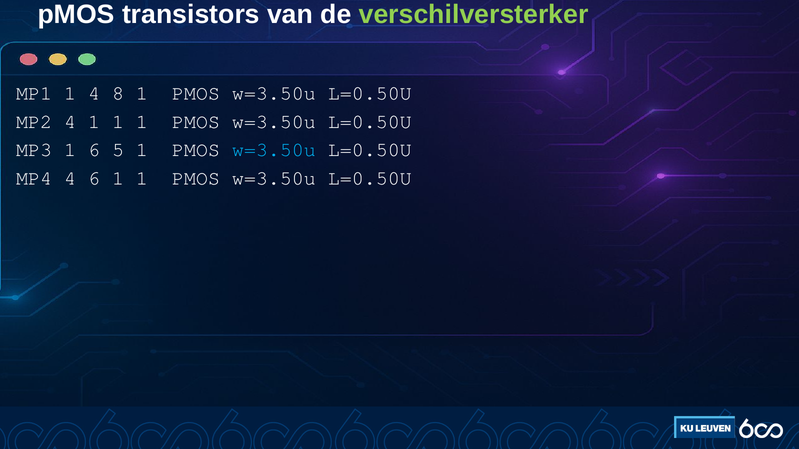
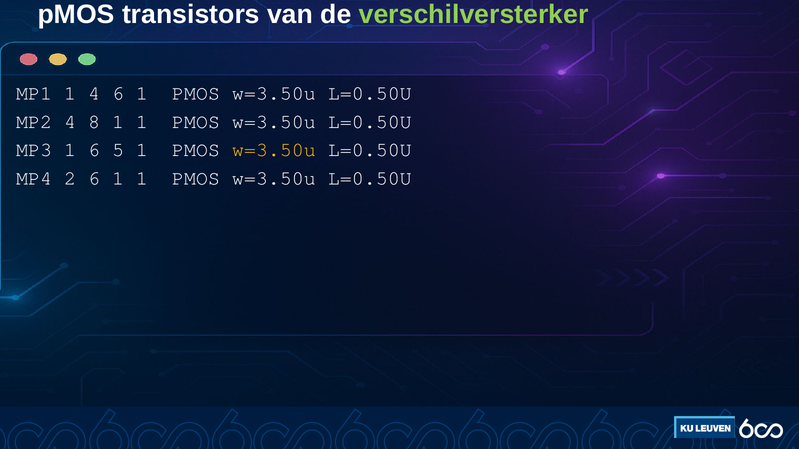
4 8: 8 -> 6 (118, 93)
4 1: 1 -> 8 (94, 122)
w=3.50u colour: light blue -> yellow (274, 150)
MP4 4: 4 -> 2 (70, 178)
